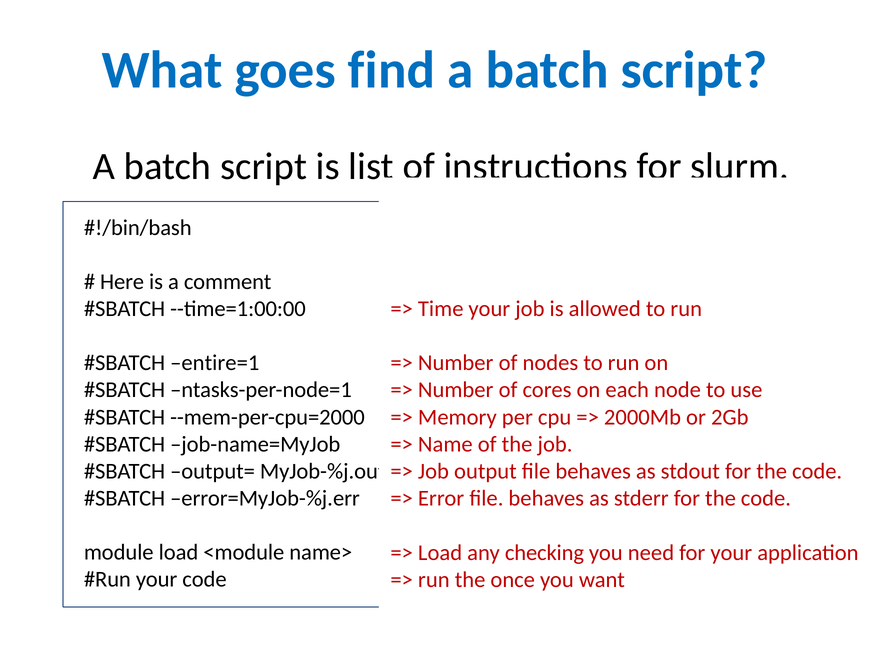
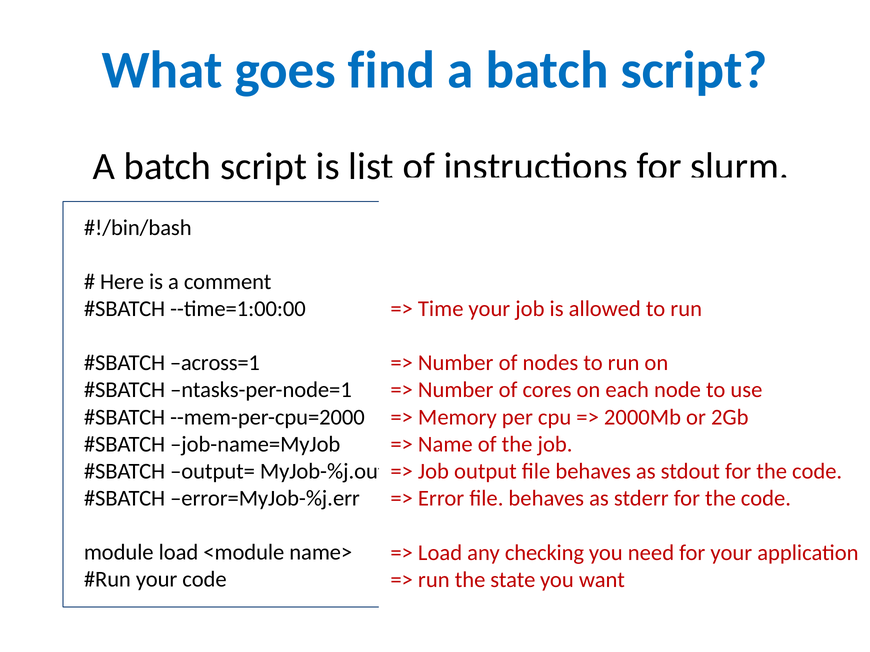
entire=1: entire=1 -> across=1 (215, 363)
once: once -> state (513, 580)
